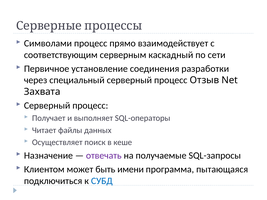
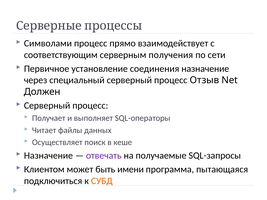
каскадный: каскадный -> получения (171, 55)
соединения разработки: разработки -> назначение (205, 69)
Захвата: Захвата -> Должен (42, 92)
СУБД colour: blue -> orange (102, 181)
